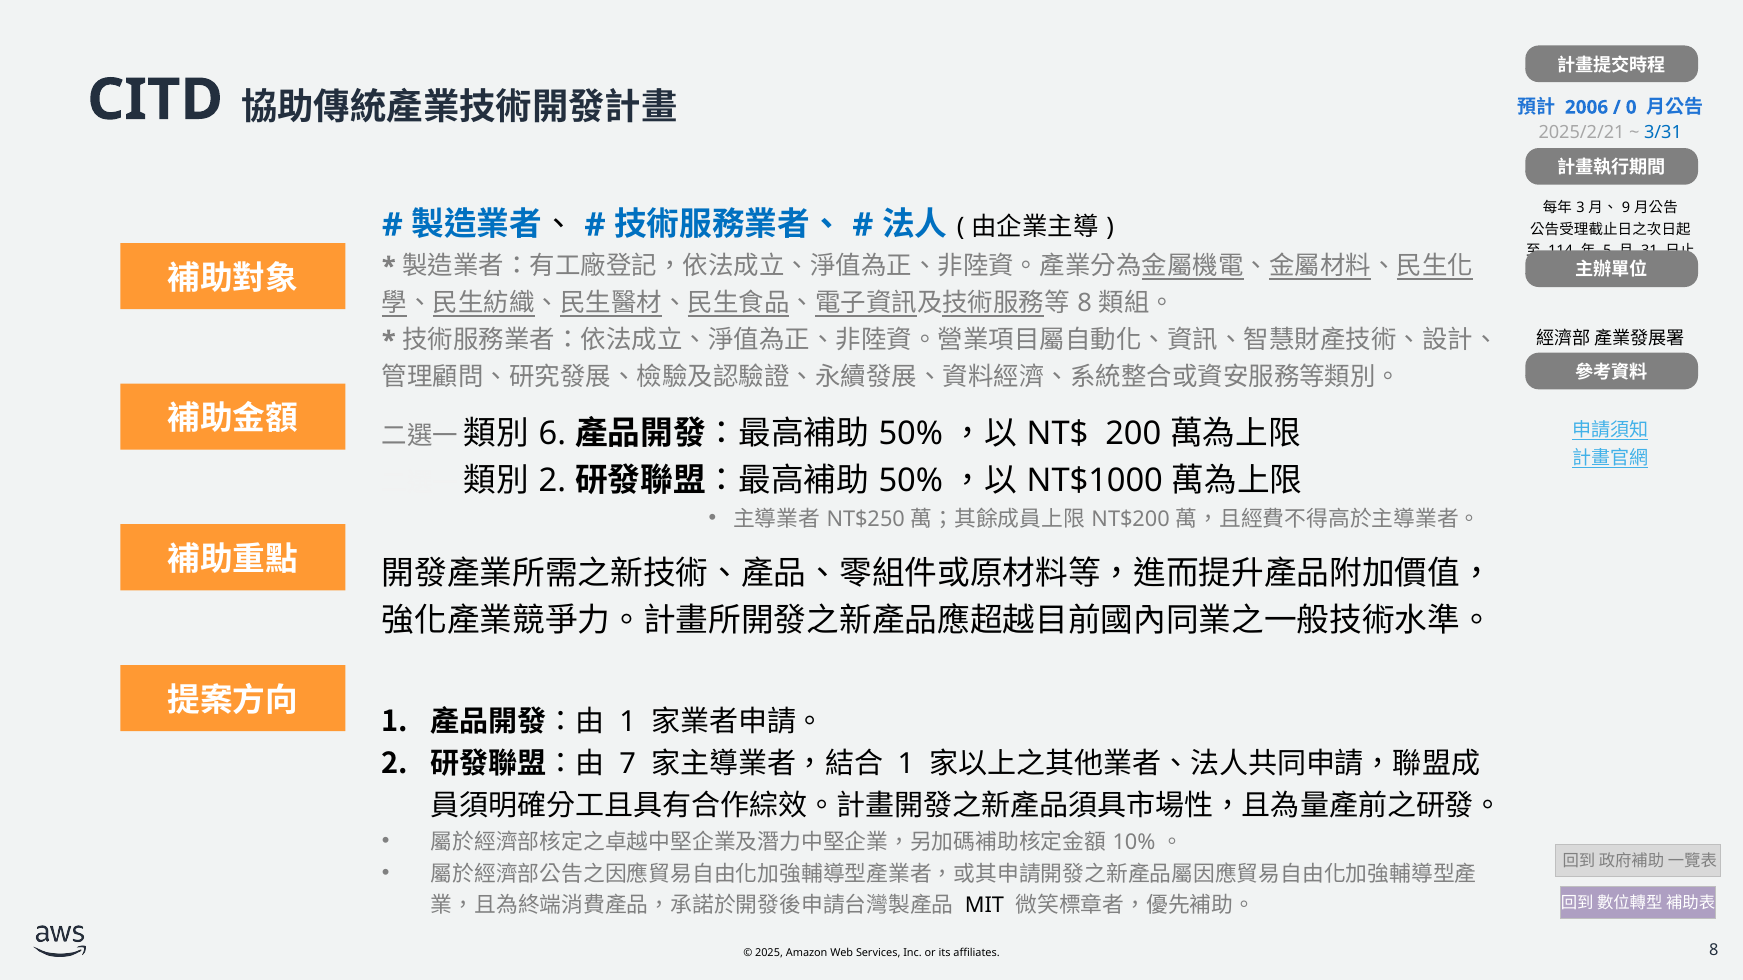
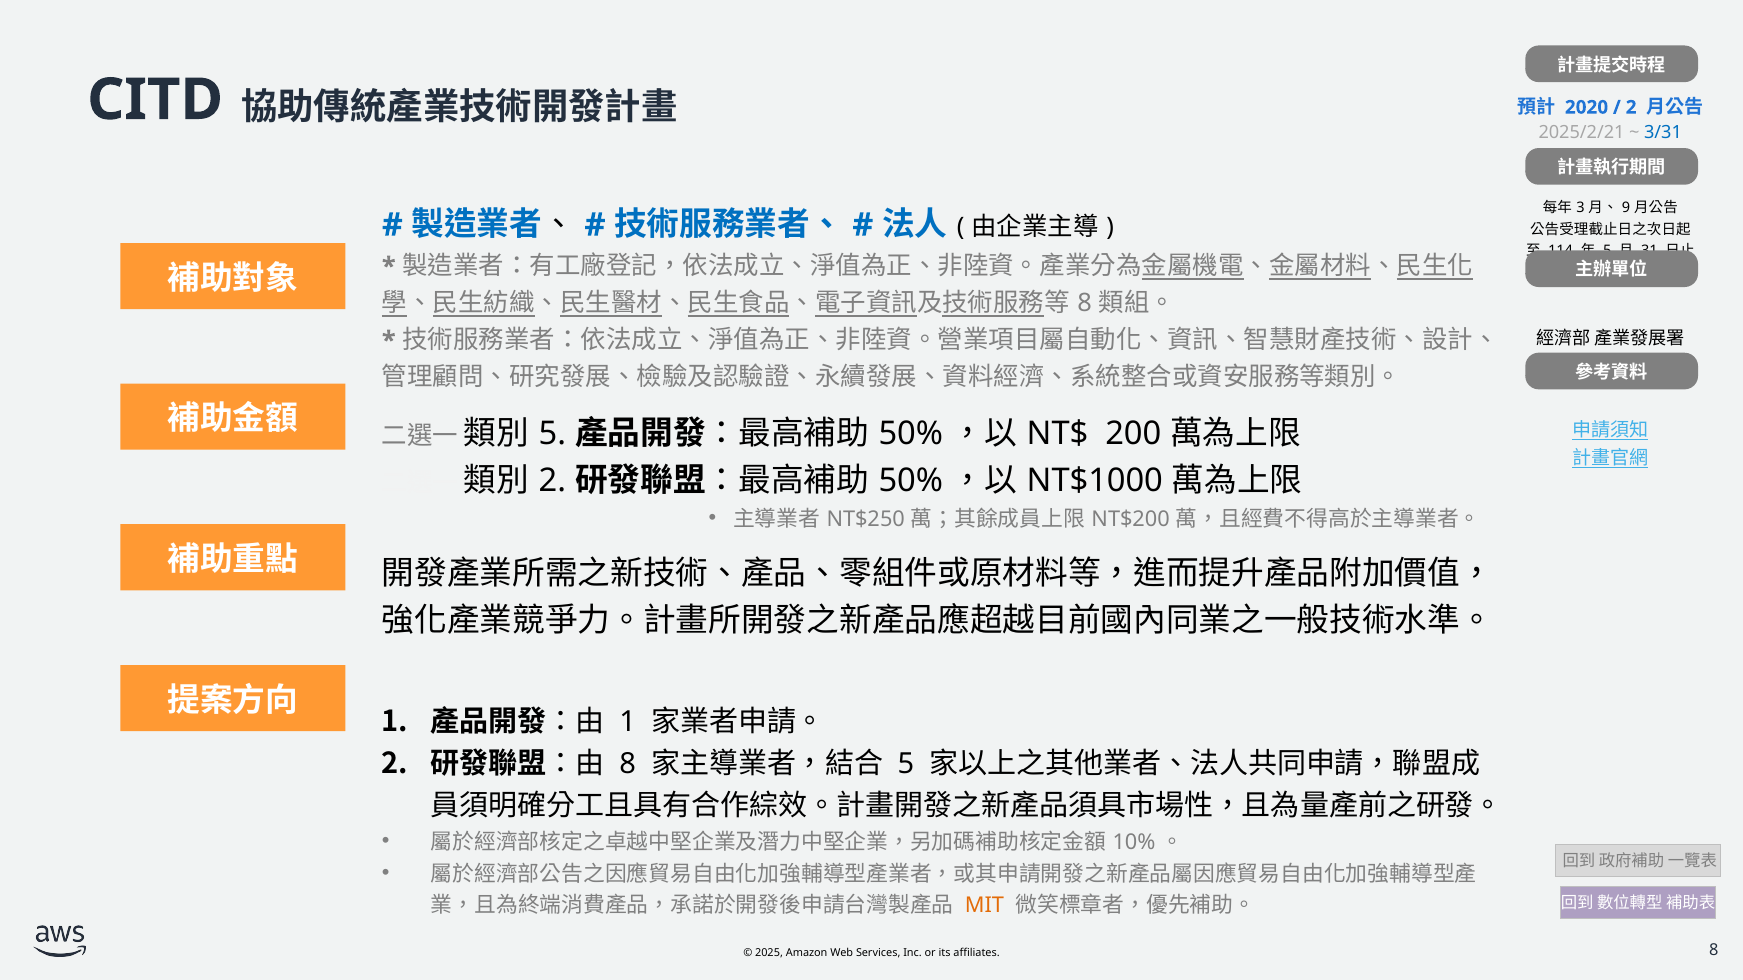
2006: 2006 -> 2020 (1587, 107)
0: 0 -> 2 (1631, 107)
6: 6 -> 5 (552, 434)
7: 7 -> 8 (628, 765)
1: 1 -> 5 (906, 765)
MIT colour: black -> orange (984, 906)
